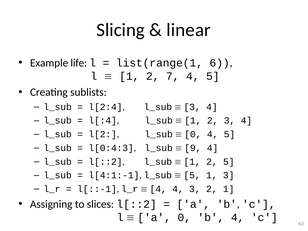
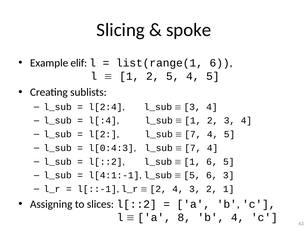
linear: linear -> spoke (189, 30)
life: life -> elif (79, 63)
2 7: 7 -> 5 (173, 76)
0: 0 -> 7 (193, 134)
9: 9 -> 7 (193, 148)
2: 2 -> 6 (212, 162)
5 1: 1 -> 6 (212, 175)
4: 4 -> 2 (158, 189)
a 0: 0 -> 8 (184, 218)
